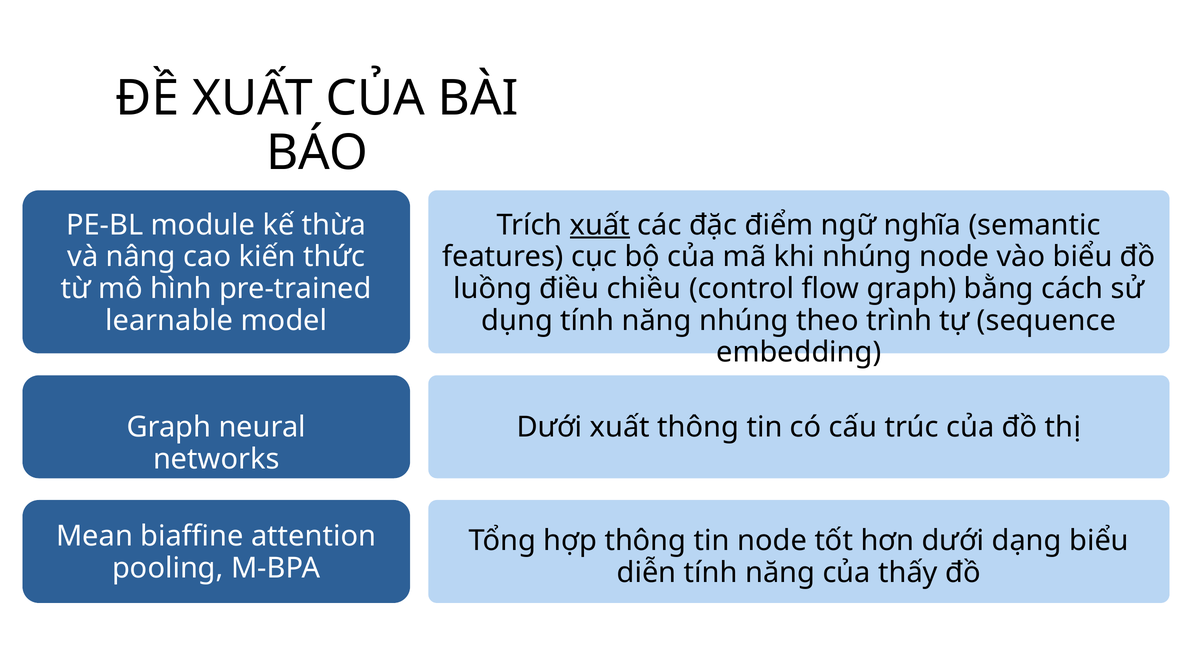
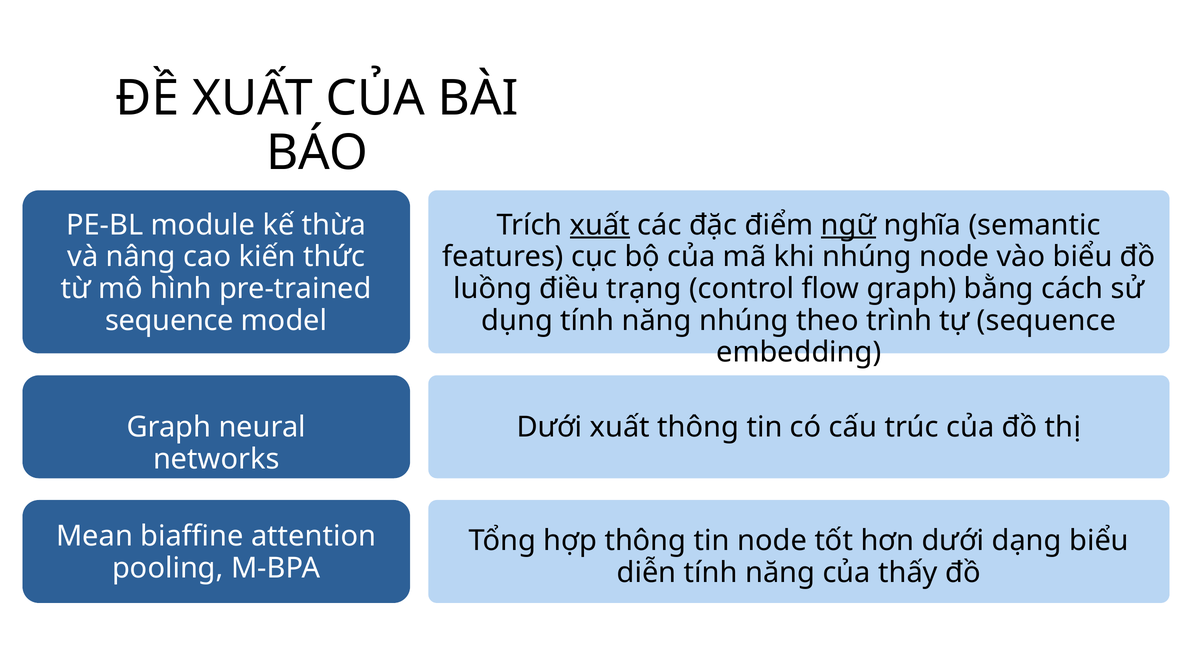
ngữ underline: none -> present (849, 225)
chiều: chiều -> trạng (644, 289)
learnable: learnable -> sequence (169, 321)
